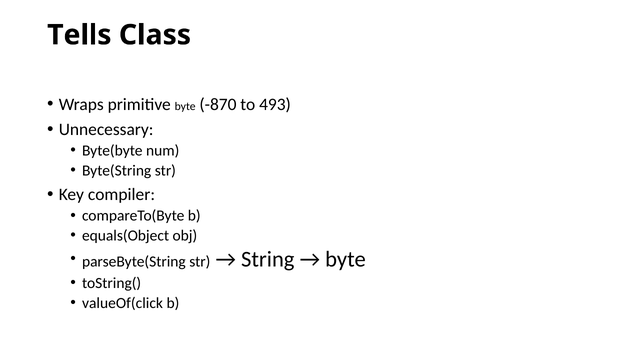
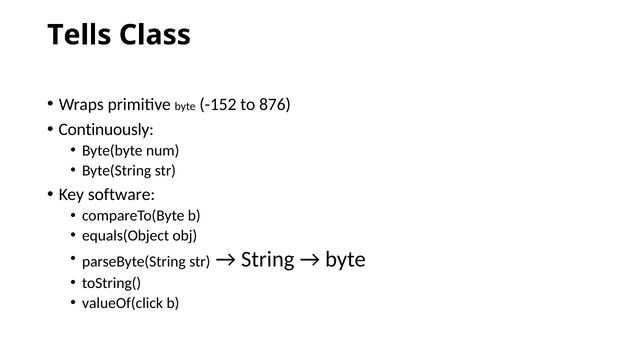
-870: -870 -> -152 (218, 104)
493: 493 -> 876 (275, 104)
Unnecessary: Unnecessary -> Continuously (106, 130)
compiler: compiler -> software (121, 195)
